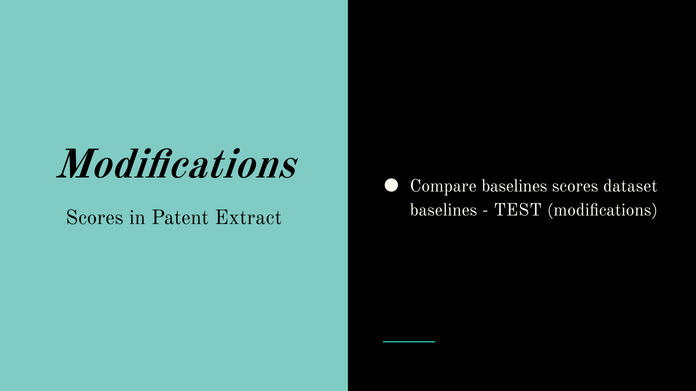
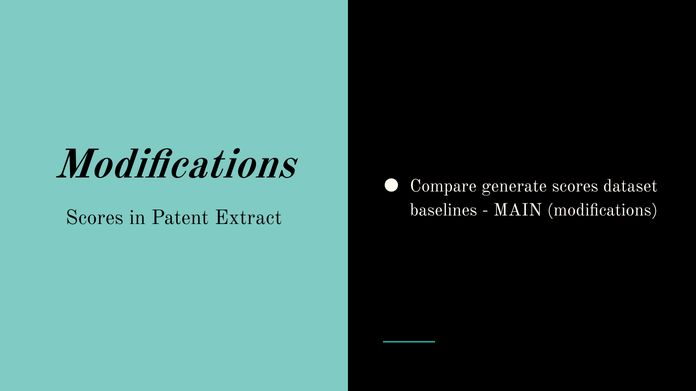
Compare baselines: baselines -> generate (514, 187)
TEST: TEST -> MAIN (518, 211)
